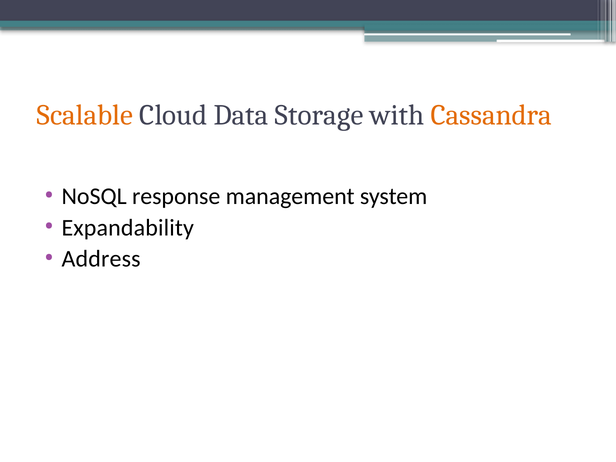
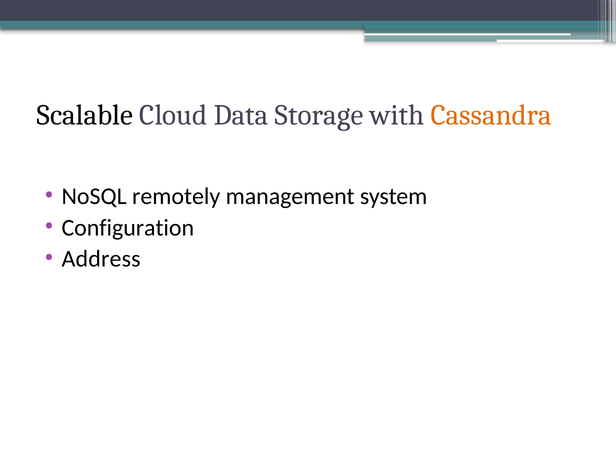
Scalable colour: orange -> black (85, 115)
response: response -> remotely (176, 196)
Expandability: Expandability -> Configuration (128, 228)
